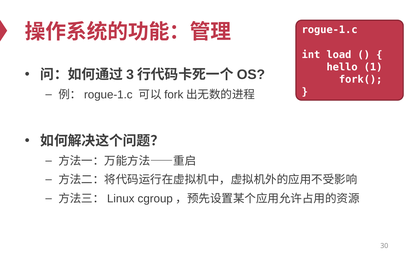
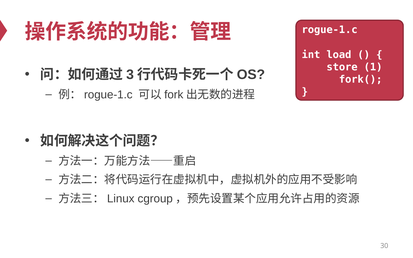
hello: hello -> store (342, 67)
